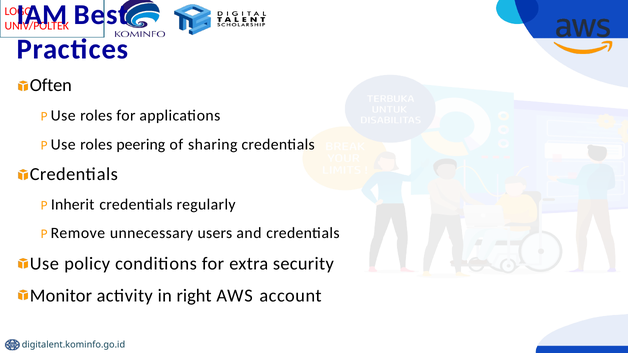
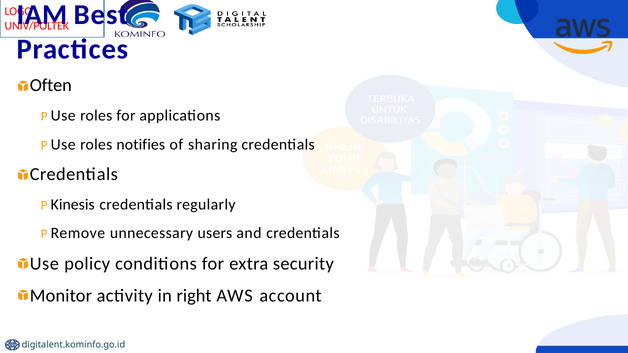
peering: peering -> notifies (141, 145)
Inherit: Inherit -> Kinesis (73, 205)
